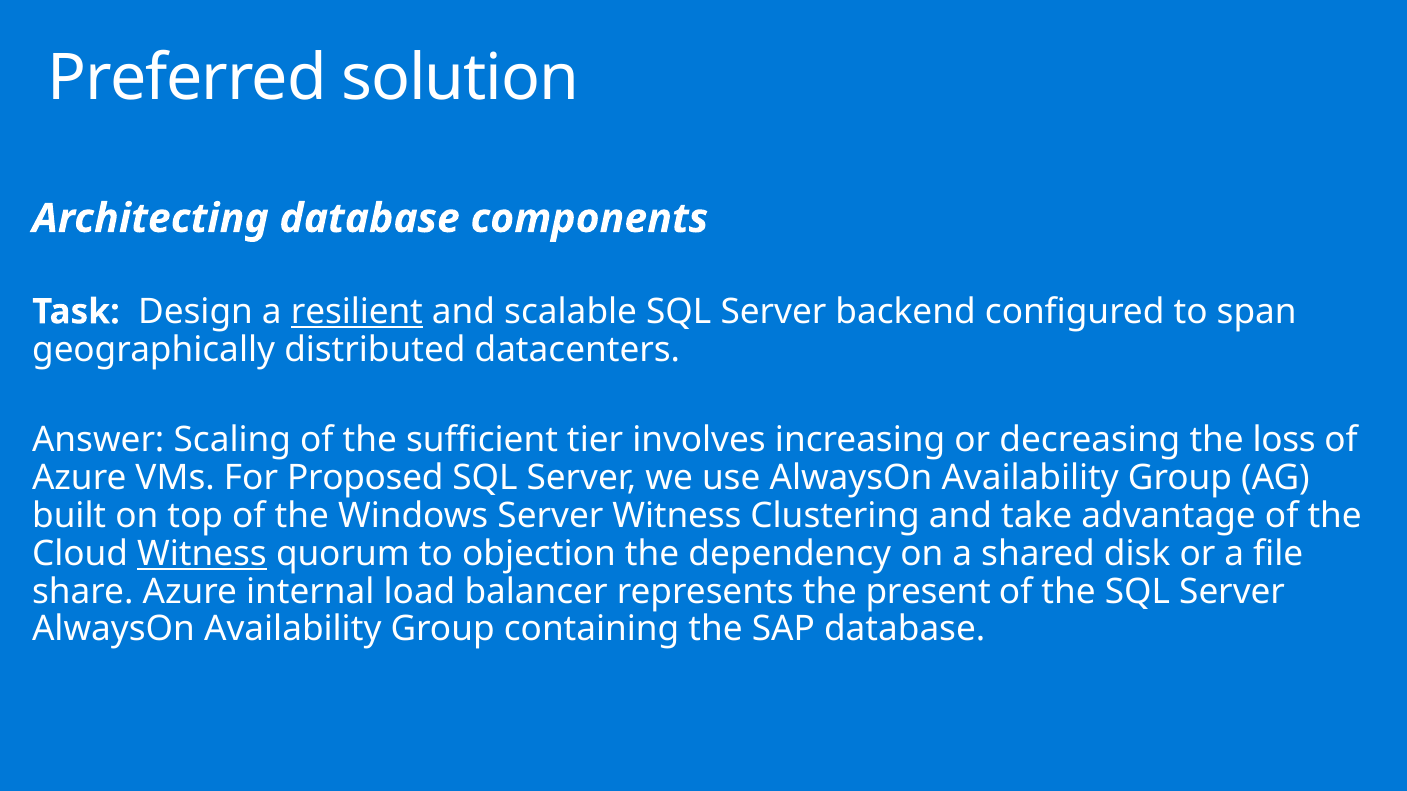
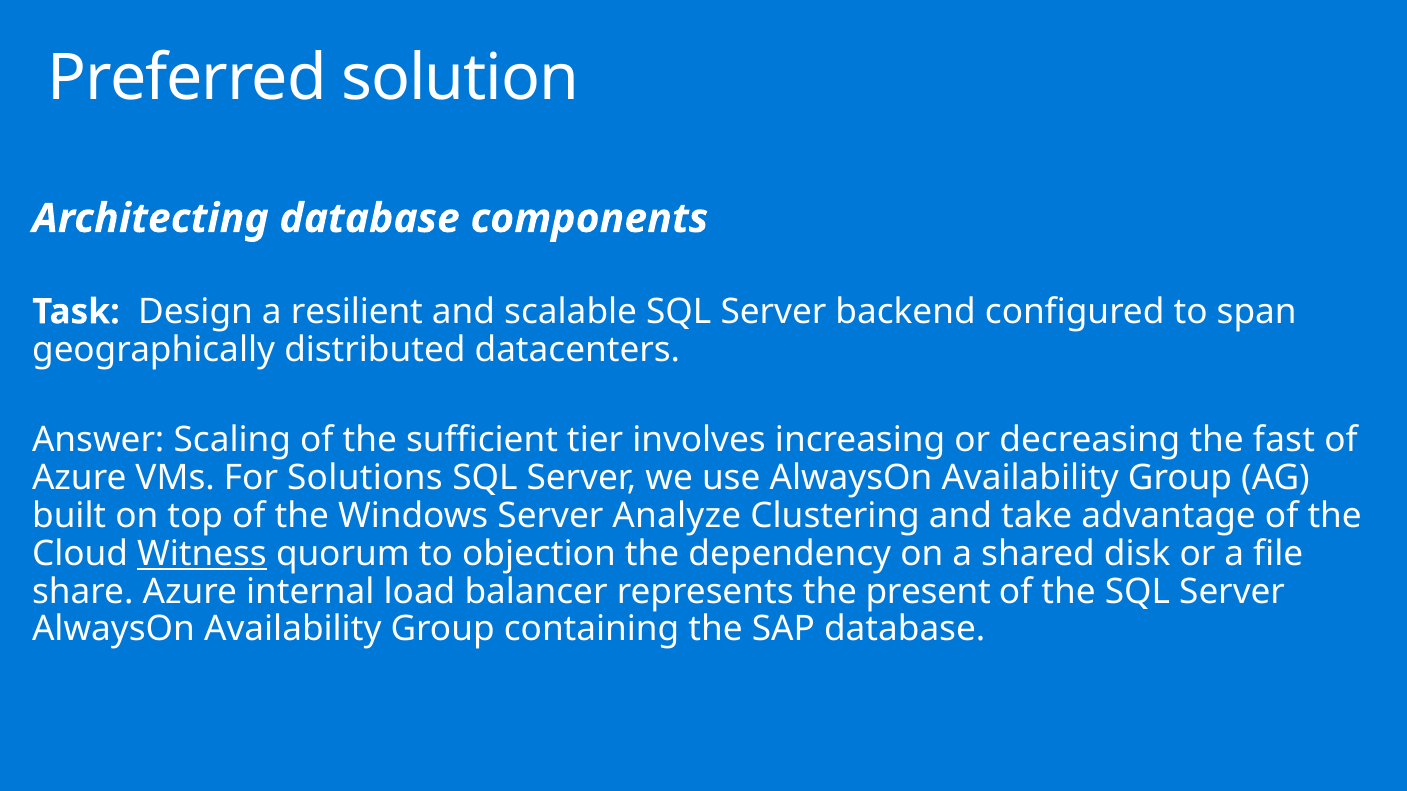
resilient underline: present -> none (357, 312)
loss: loss -> fast (1284, 440)
Proposed: Proposed -> Solutions (365, 478)
Server Witness: Witness -> Analyze (677, 516)
